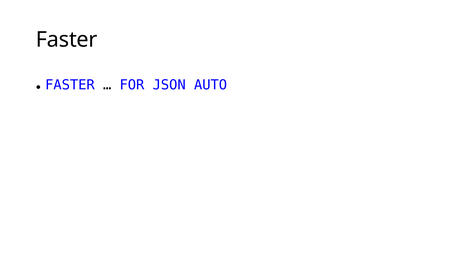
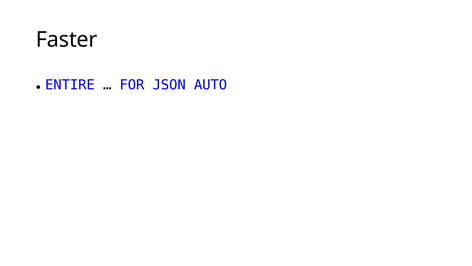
FASTER: FASTER -> ENTIRE (70, 85)
